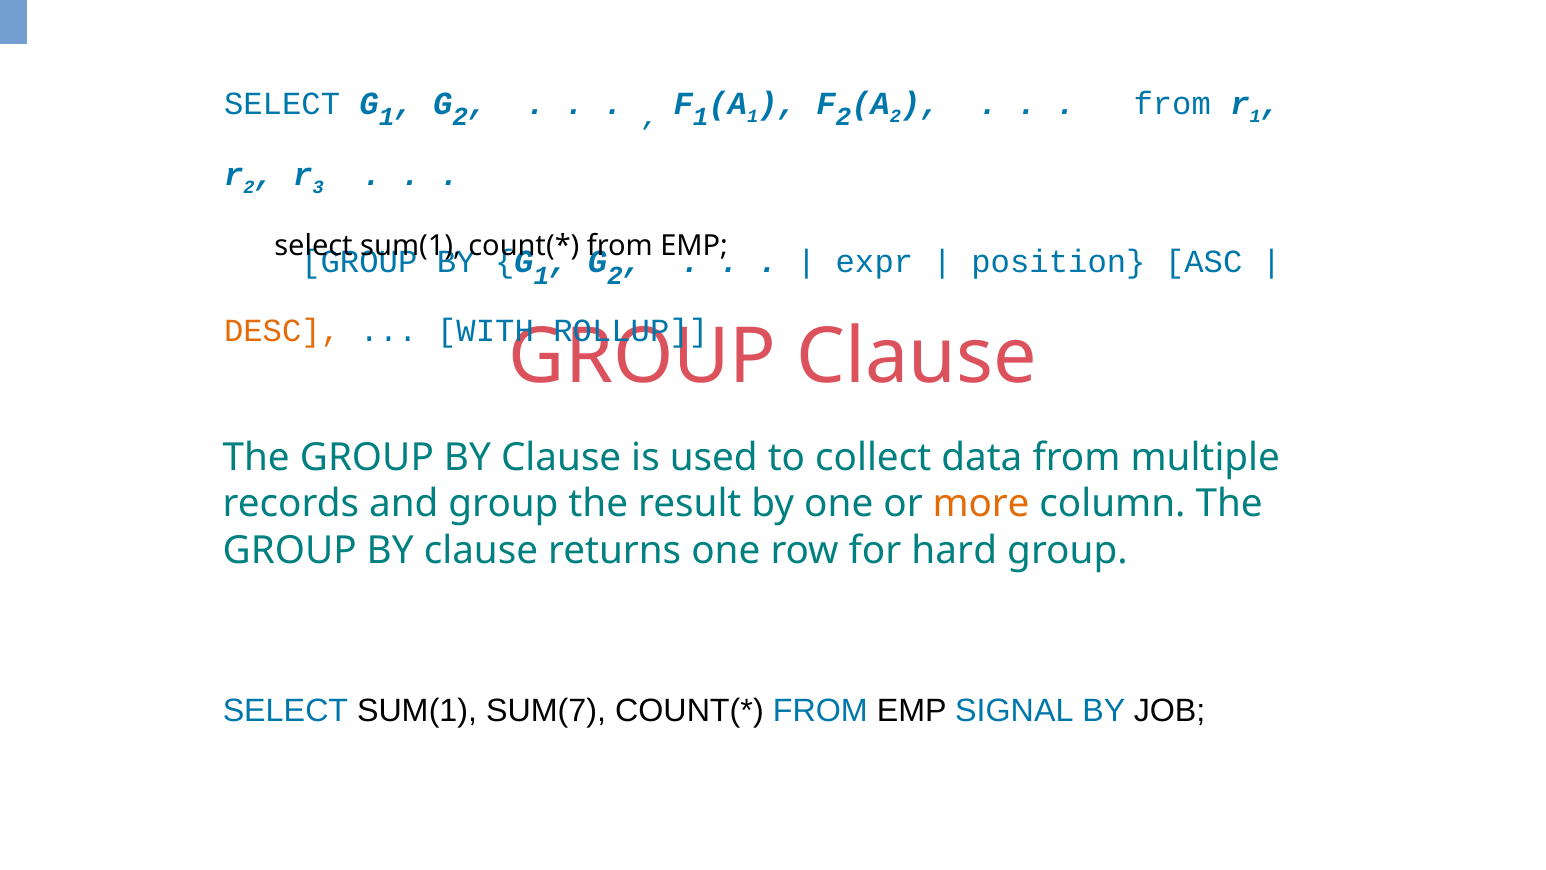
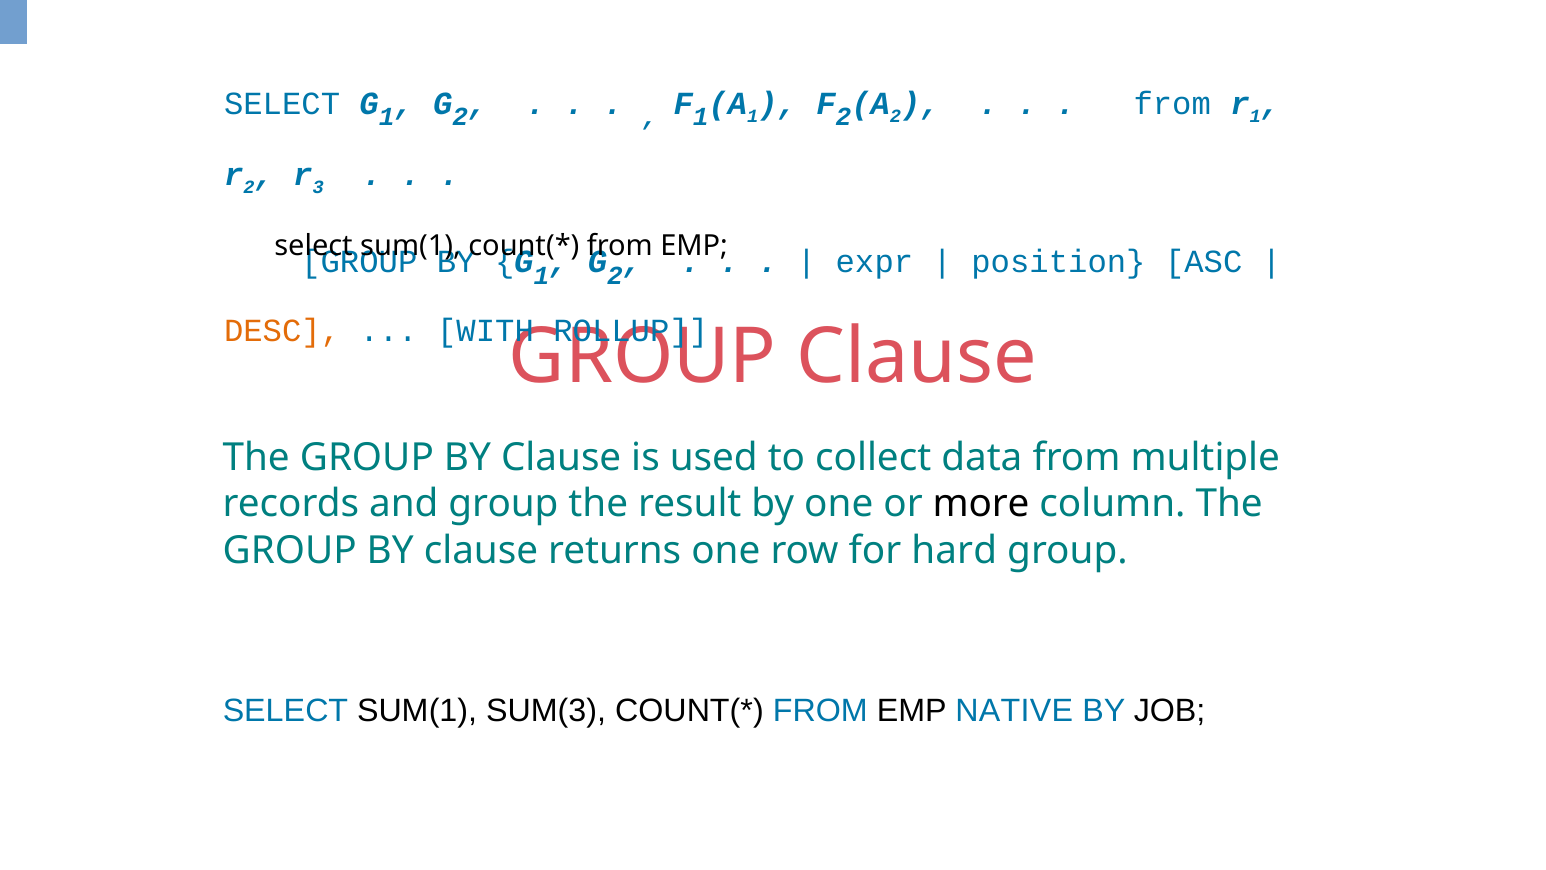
more colour: orange -> black (981, 504)
SUM(7: SUM(7 -> SUM(3 (546, 711)
SIGNAL: SIGNAL -> NATIVE (1014, 711)
